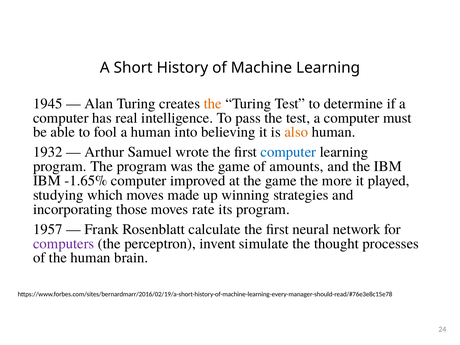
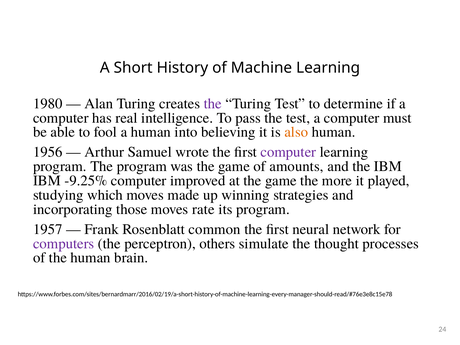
1945: 1945 -> 1980 (48, 104)
the colour: orange -> purple (213, 104)
1932: 1932 -> 1956 (48, 152)
computer colour: blue -> purple (288, 152)
-1.65%: -1.65% -> -9.25% (86, 181)
calculate: calculate -> common (215, 229)
invent: invent -> others (217, 243)
